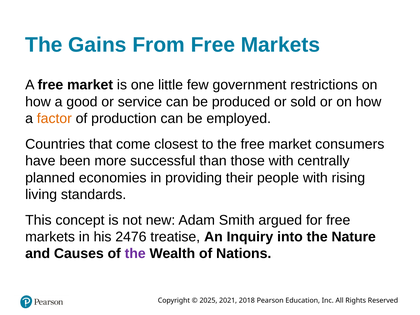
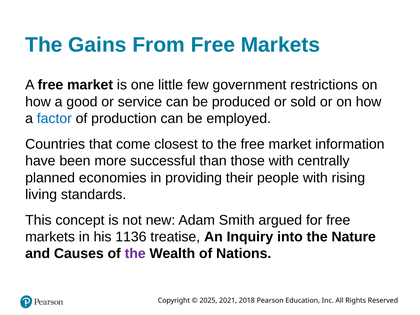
factor colour: orange -> blue (54, 119)
consumers: consumers -> information (350, 144)
2476: 2476 -> 1136 (131, 237)
